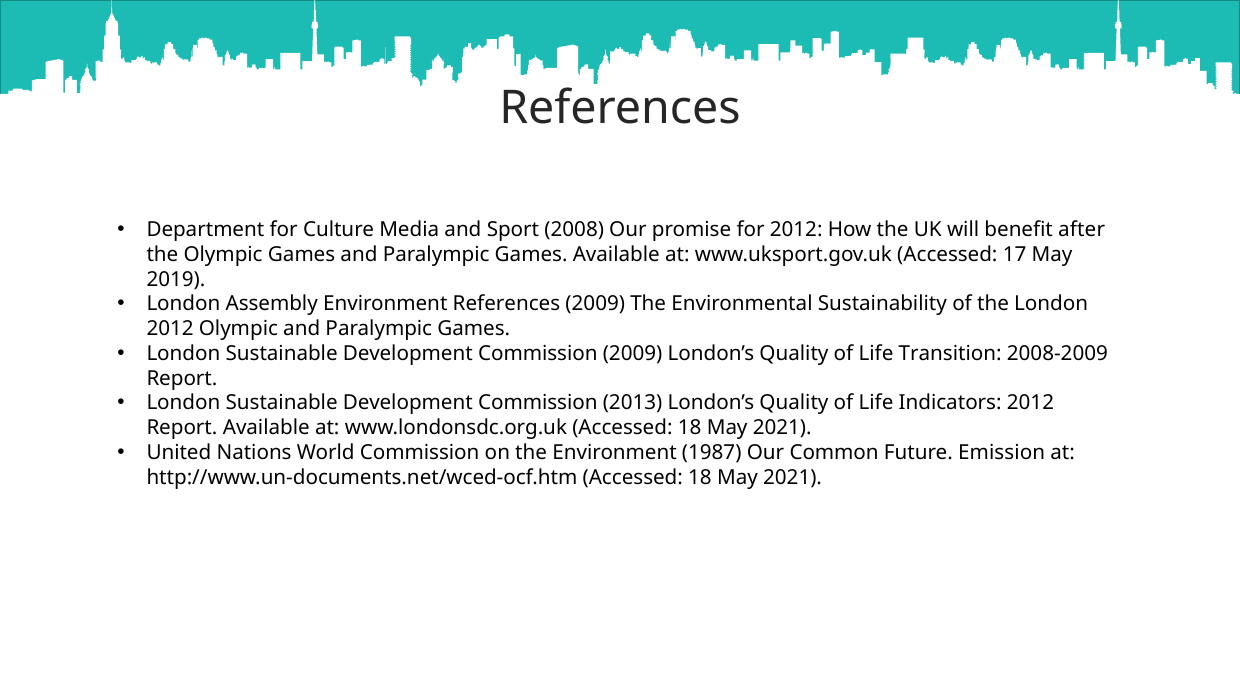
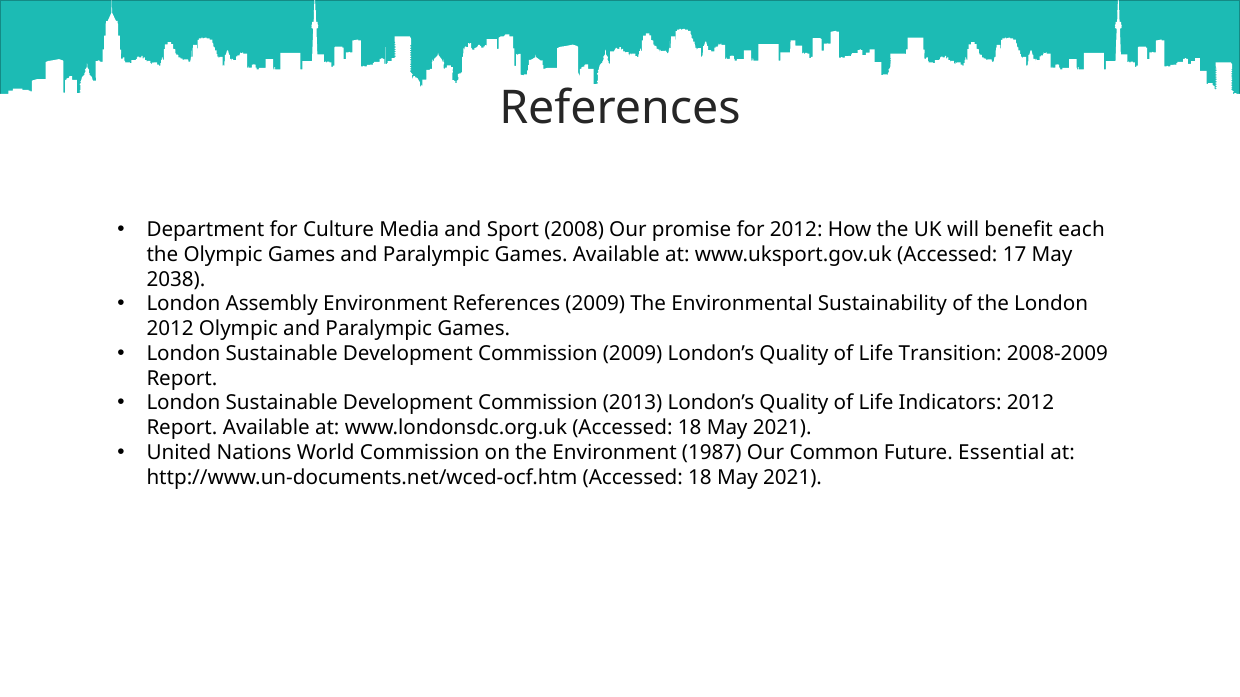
after: after -> each (1082, 230)
2019: 2019 -> 2038 (176, 279)
Emission: Emission -> Essential (1002, 453)
